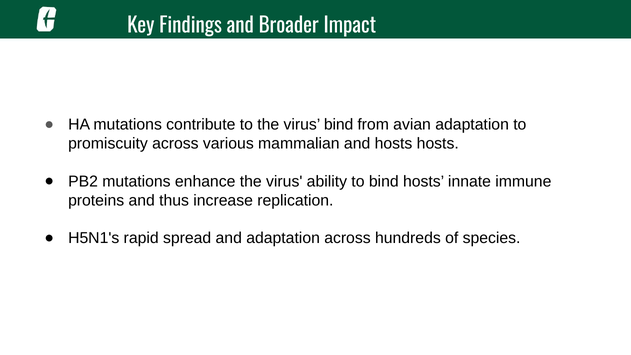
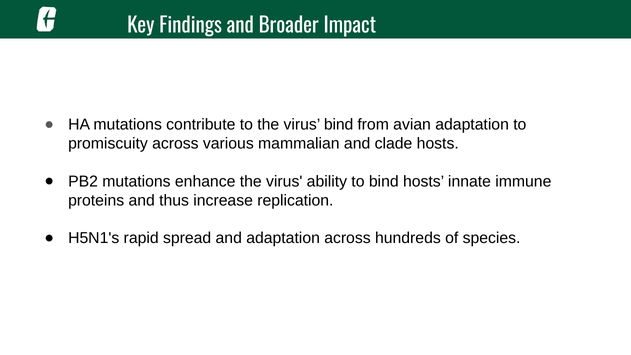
and hosts: hosts -> clade (393, 144)
